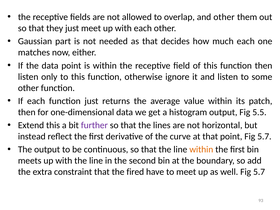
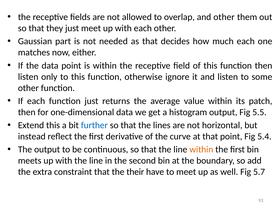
further colour: purple -> blue (94, 125)
point Fig 5.7: 5.7 -> 5.4 (264, 136)
fired: fired -> their (135, 172)
